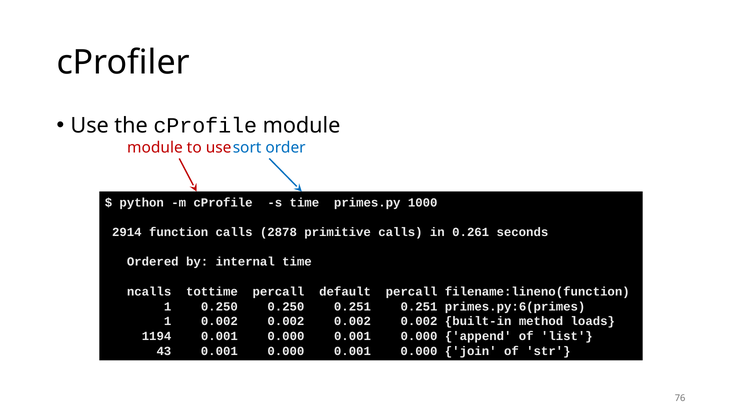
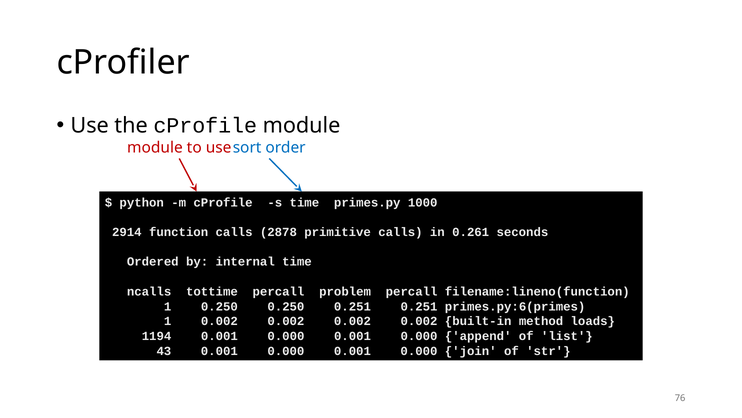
default: default -> problem (345, 291)
